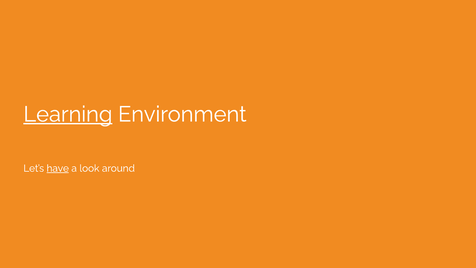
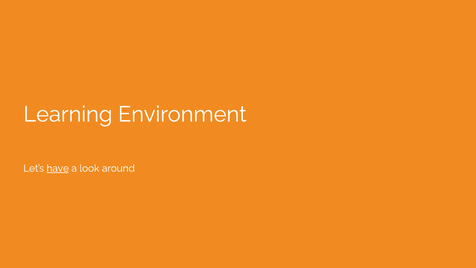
Learning underline: present -> none (68, 114)
